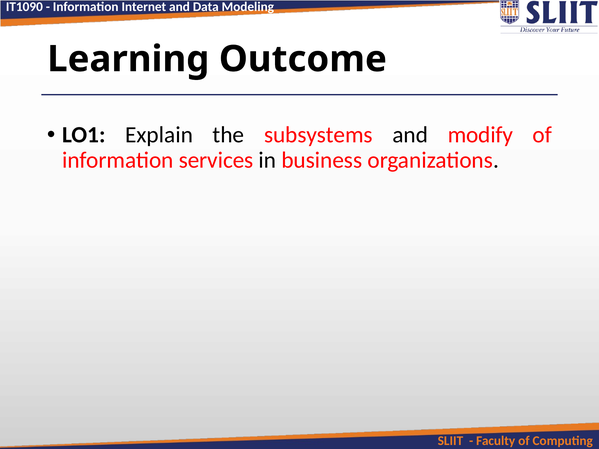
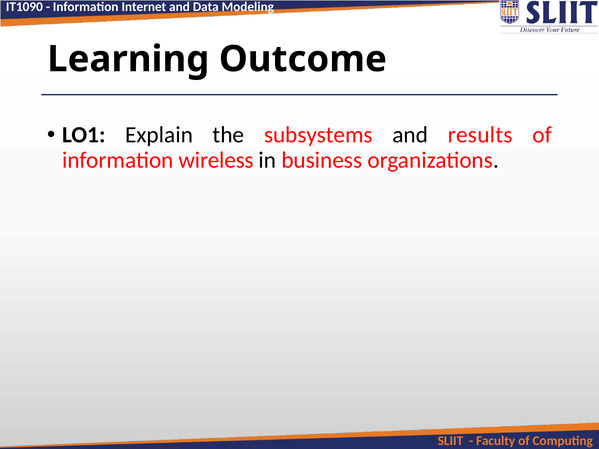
modify: modify -> results (480, 135)
services: services -> wireless (216, 160)
